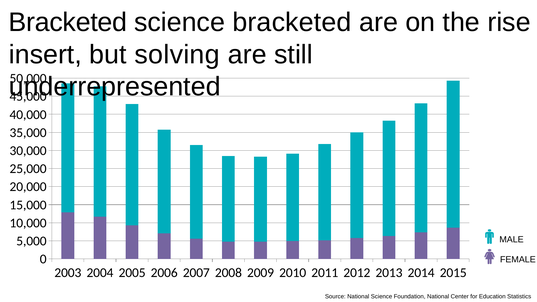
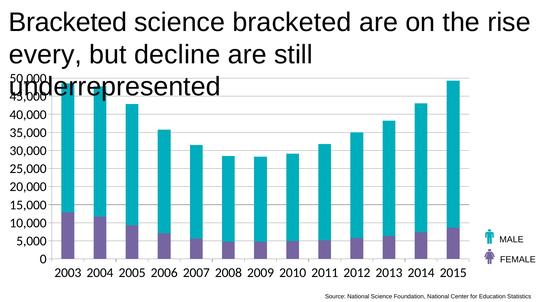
insert: insert -> every (45, 55)
solving: solving -> decline (177, 55)
